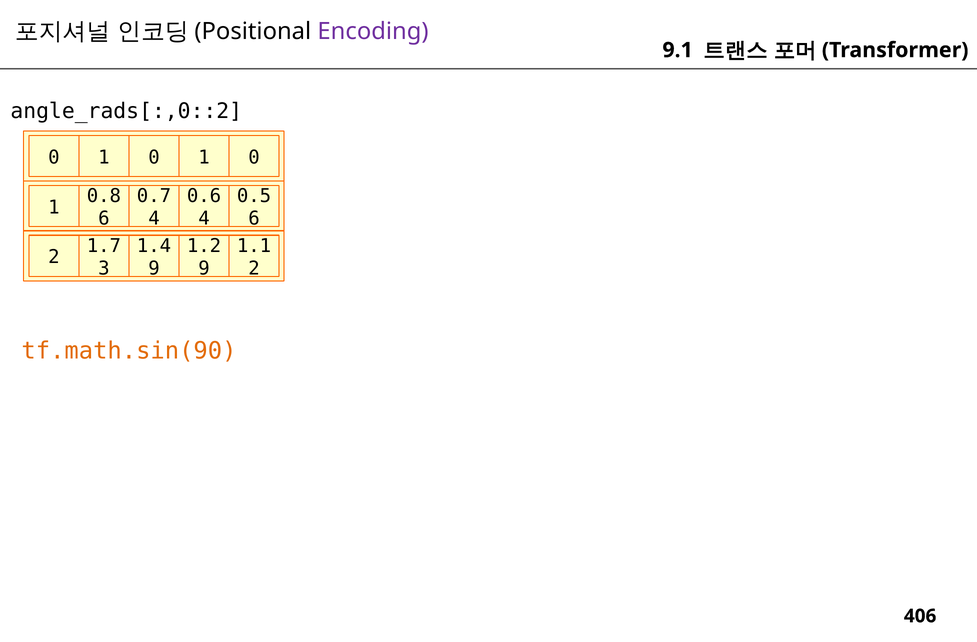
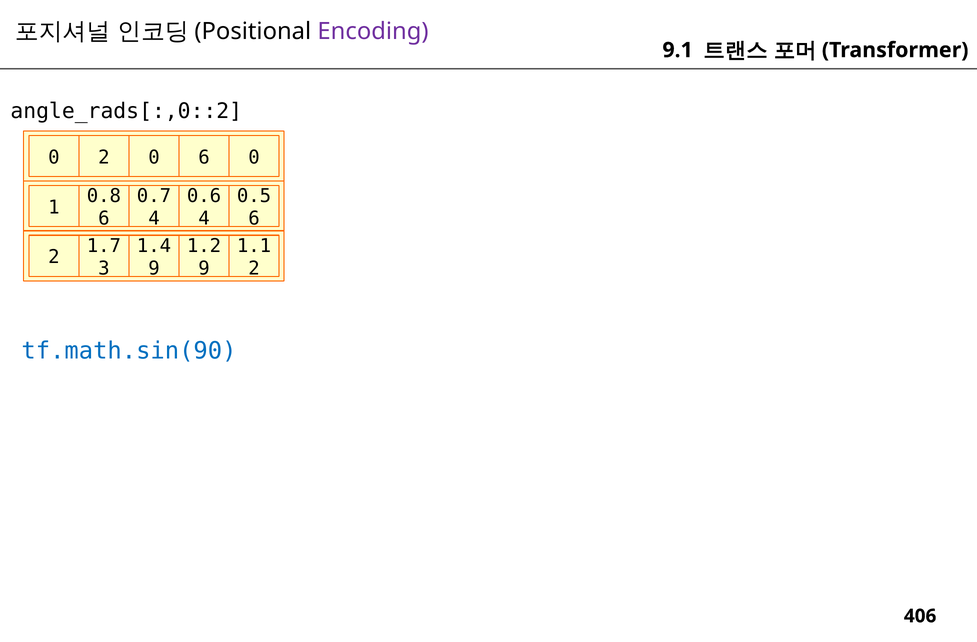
1: 1 -> 2 (104, 157)
1: 1 -> 6 (204, 157)
tf.math.sin(90 colour: orange -> blue (129, 351)
